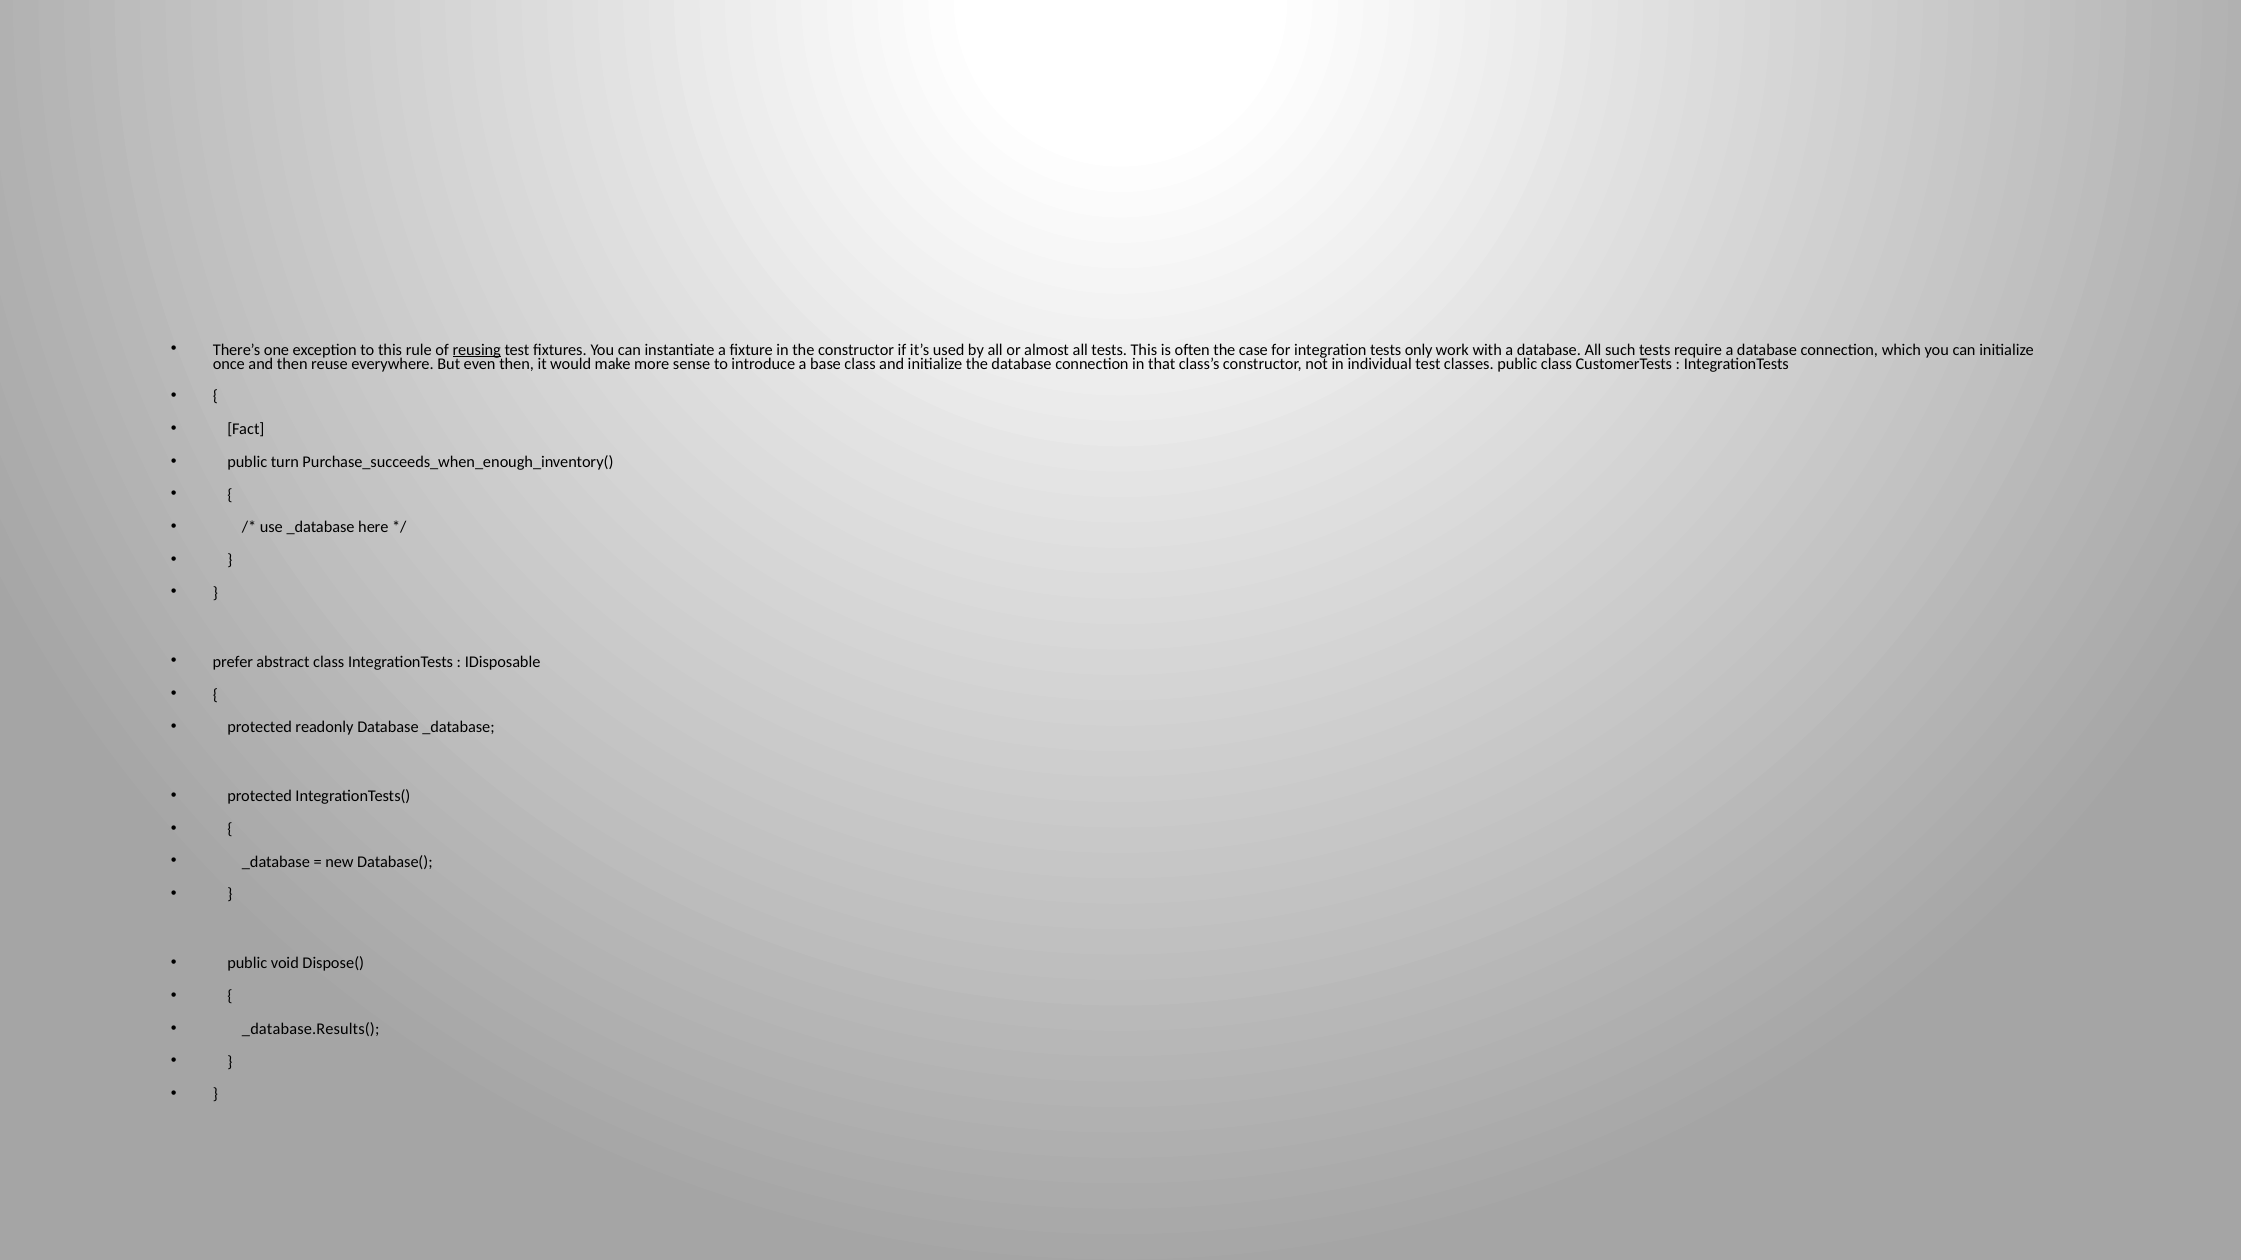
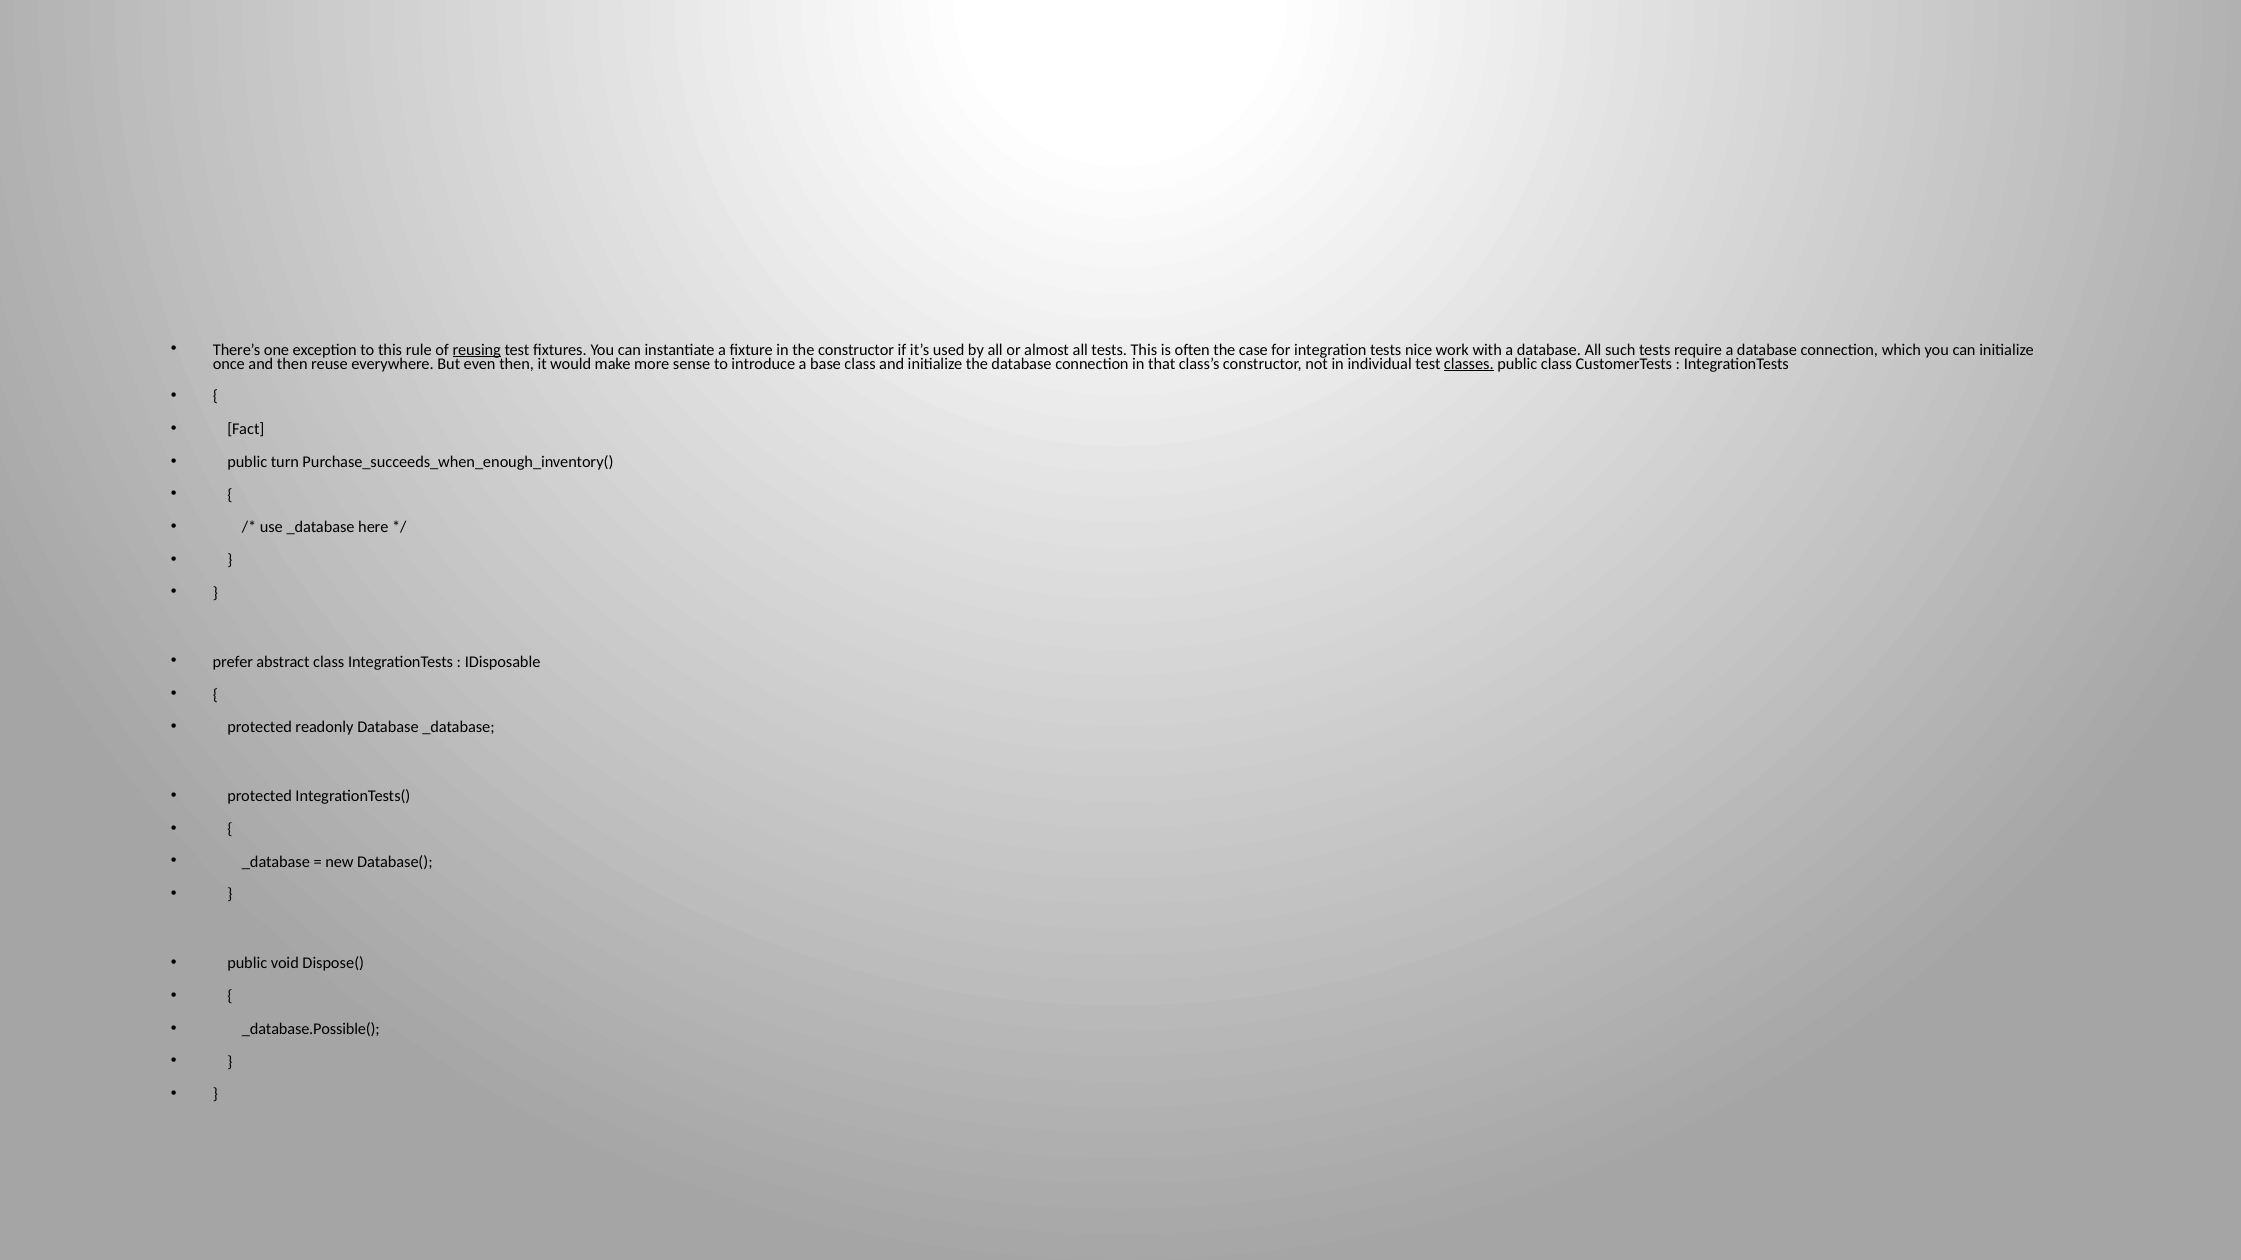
only: only -> nice (1419, 350)
classes underline: none -> present (1469, 364)
_database.Results(: _database.Results( -> _database.Possible( (311, 1030)
